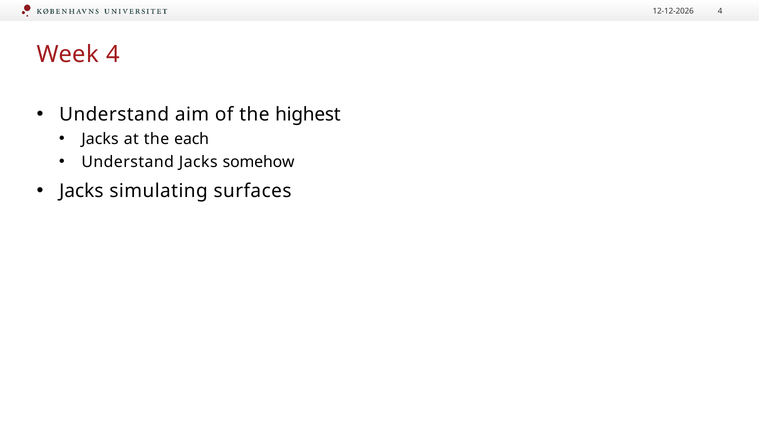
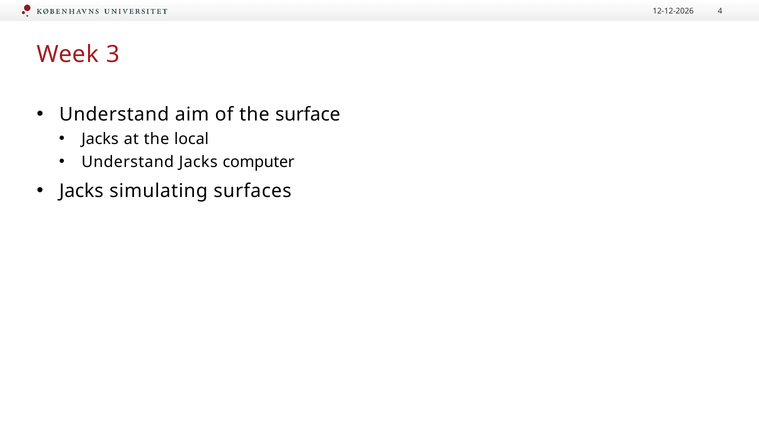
Week 4: 4 -> 3 (113, 55)
highest: highest -> surface (308, 115)
each: each -> local (192, 139)
somehow: somehow -> computer (259, 162)
